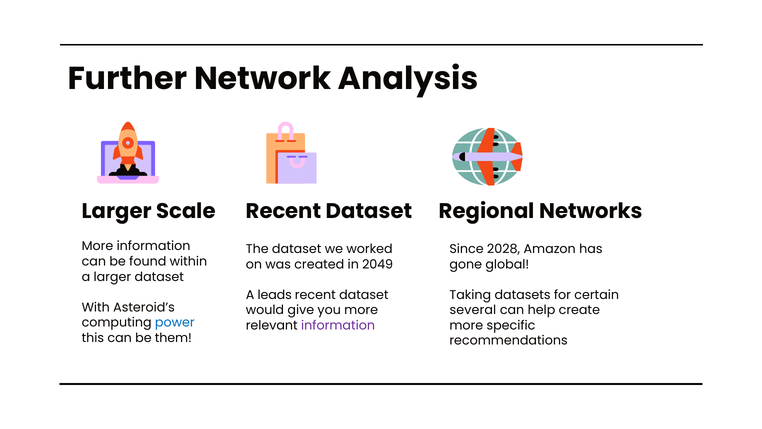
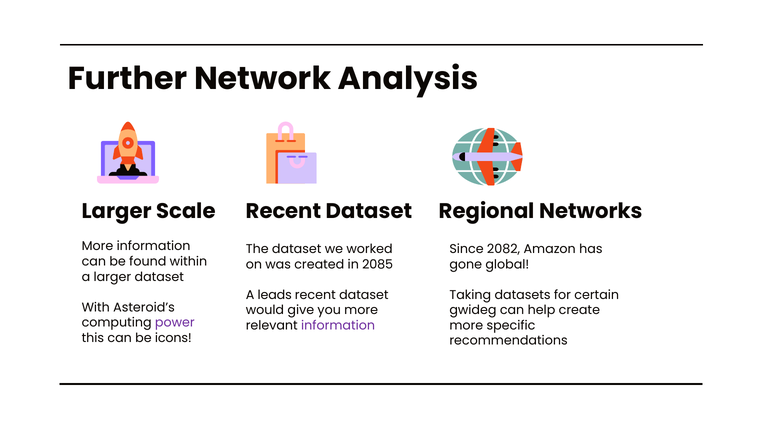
2028: 2028 -> 2082 (504, 249)
2049: 2049 -> 2085 (378, 264)
several: several -> gwideg (473, 310)
power colour: blue -> purple (175, 322)
them: them -> icons (173, 338)
